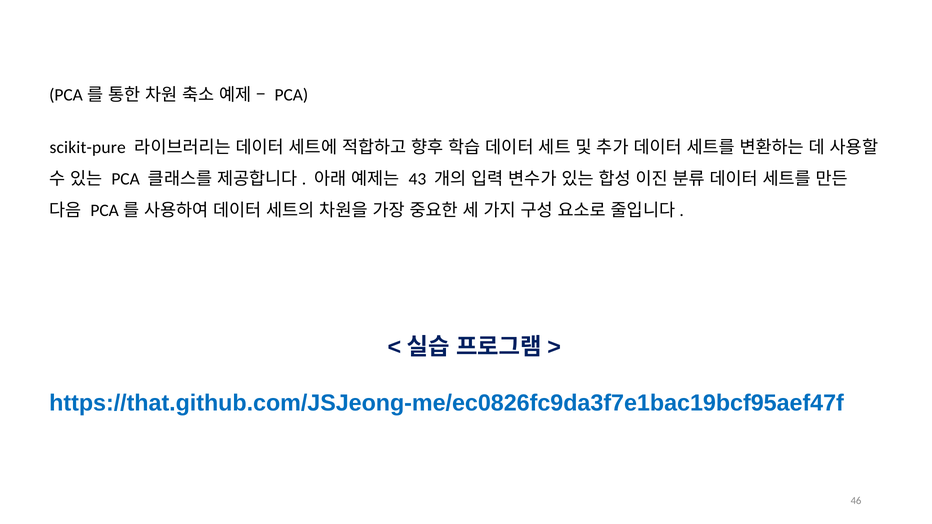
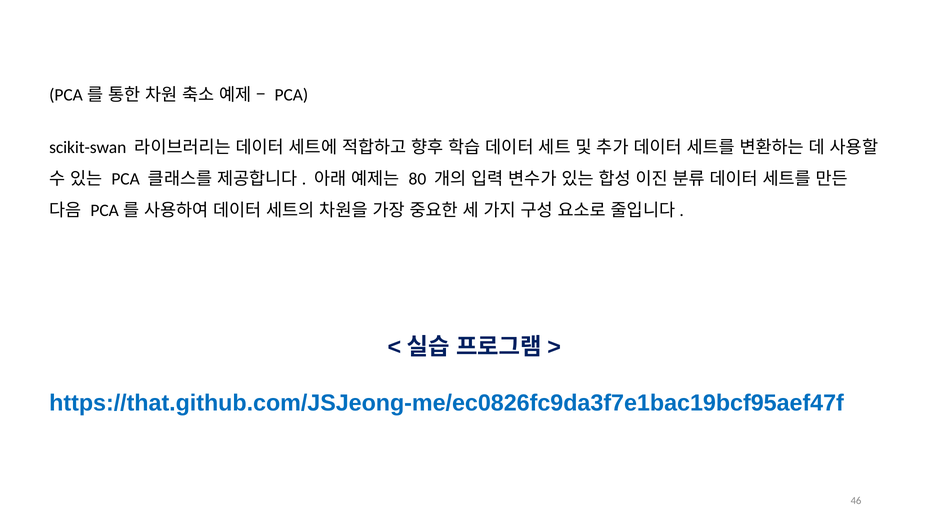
scikit-pure: scikit-pure -> scikit-swan (88, 148)
43: 43 -> 80 (417, 179)
